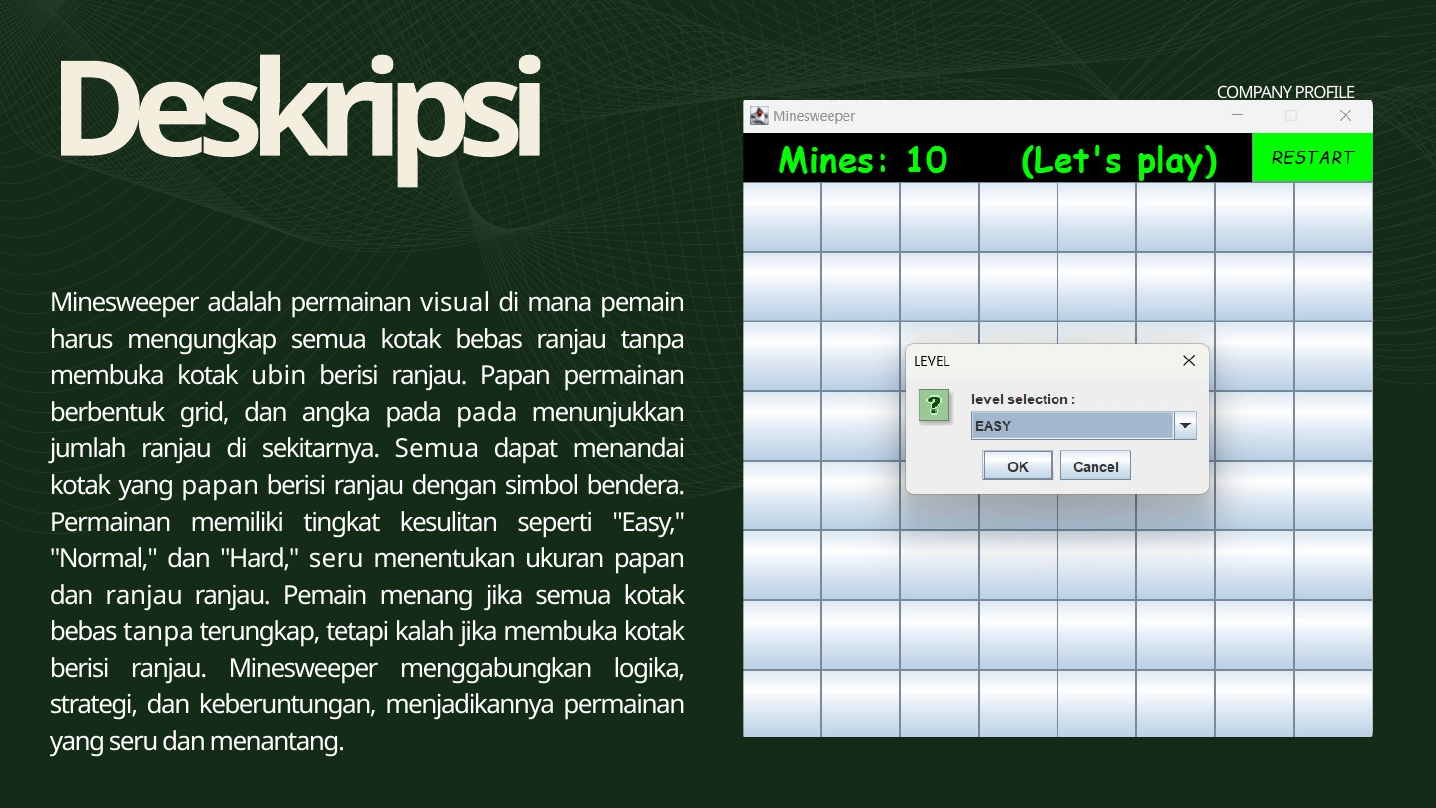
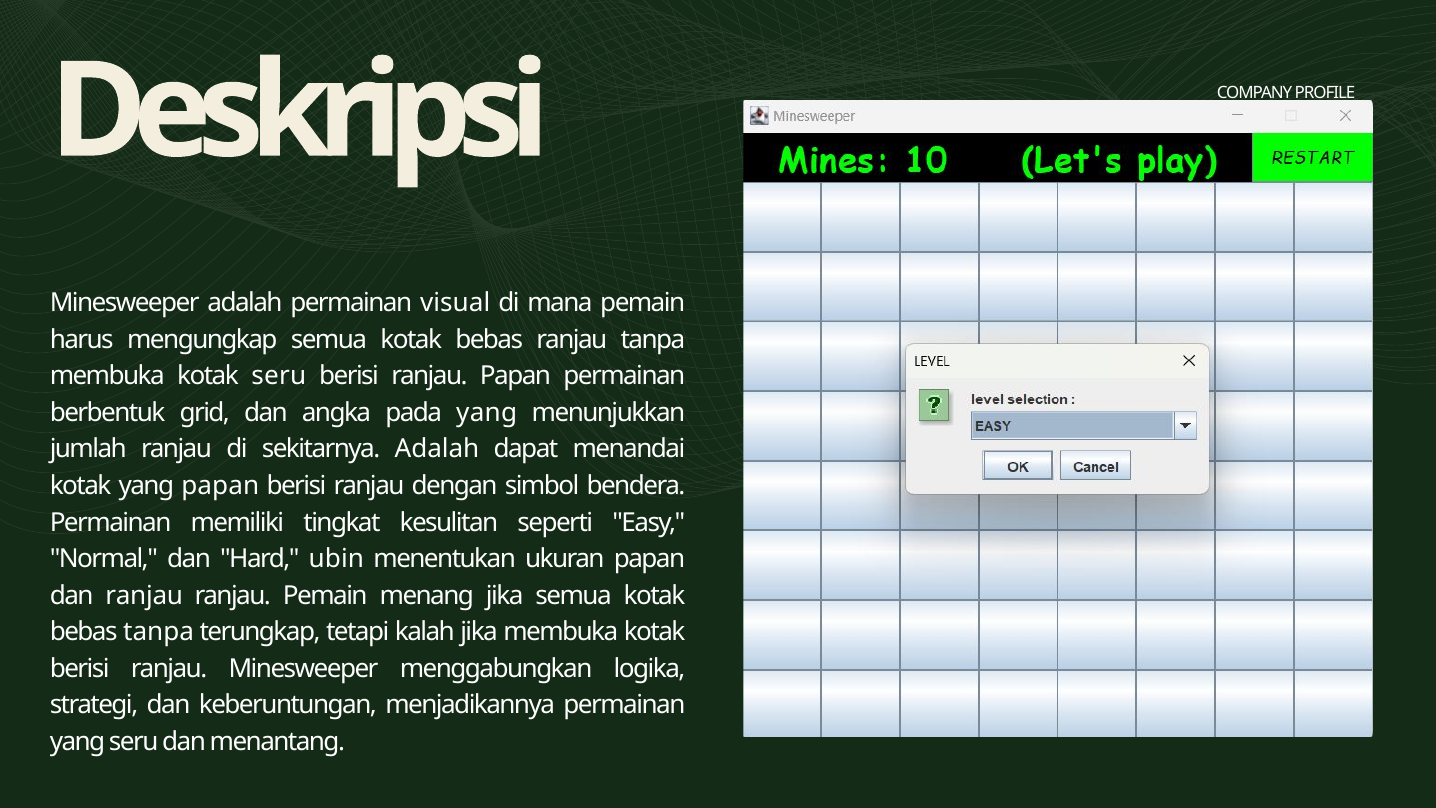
kotak ubin: ubin -> seru (279, 376)
pada pada: pada -> yang (487, 413)
sekitarnya Semua: Semua -> Adalah (437, 449)
Hard seru: seru -> ubin (336, 559)
